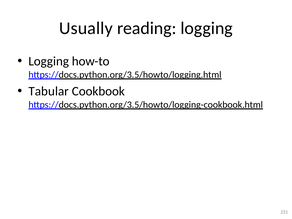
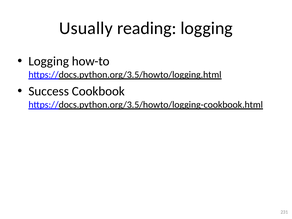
Tabular: Tabular -> Success (49, 91)
